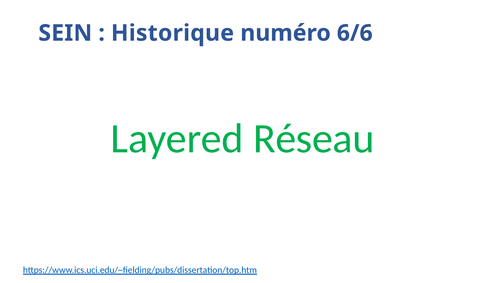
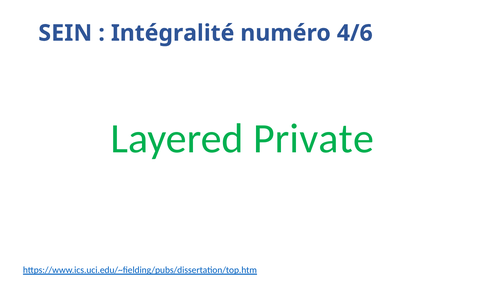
Historique: Historique -> Intégralité (173, 33)
6/6: 6/6 -> 4/6 (355, 33)
Réseau: Réseau -> Private (313, 139)
